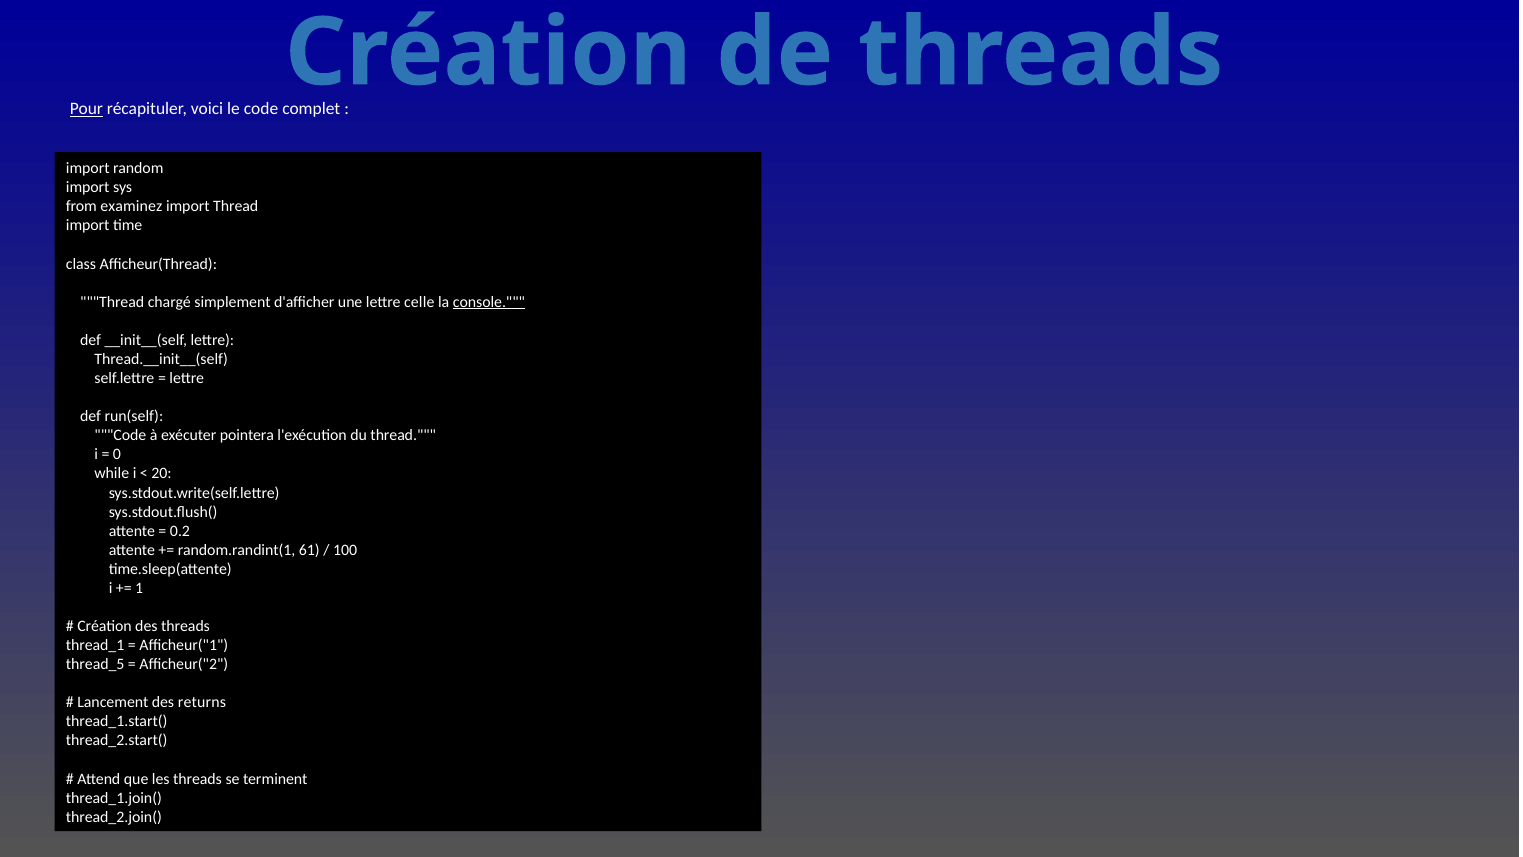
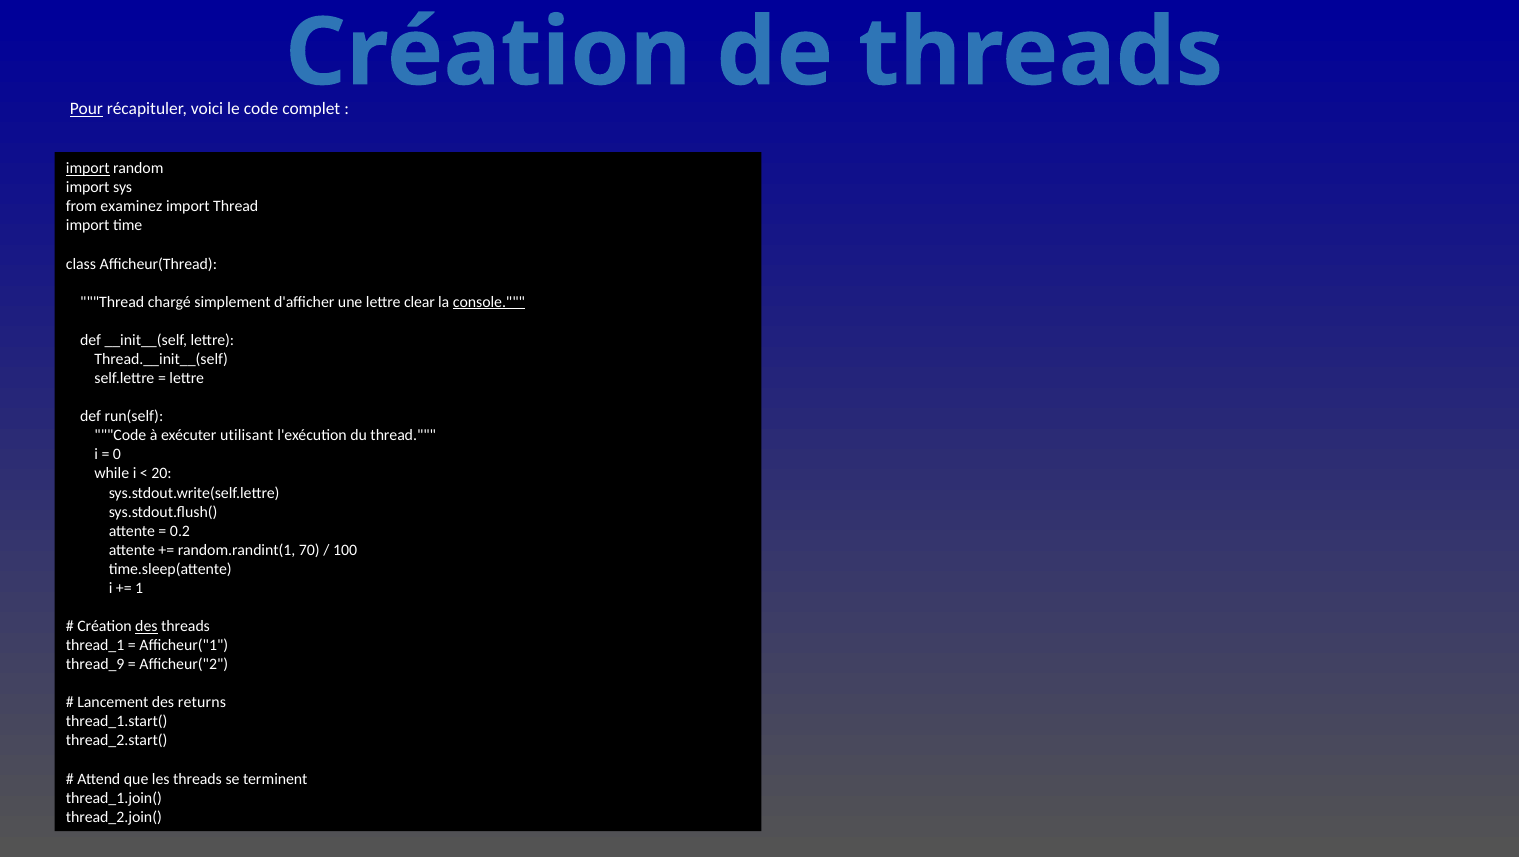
import underline: none -> present (88, 168)
celle: celle -> clear (419, 302)
pointera: pointera -> utilisant (247, 435)
61: 61 -> 70 (309, 550)
des underline: none -> present (146, 626)
thread_5: thread_5 -> thread_9 (95, 664)
